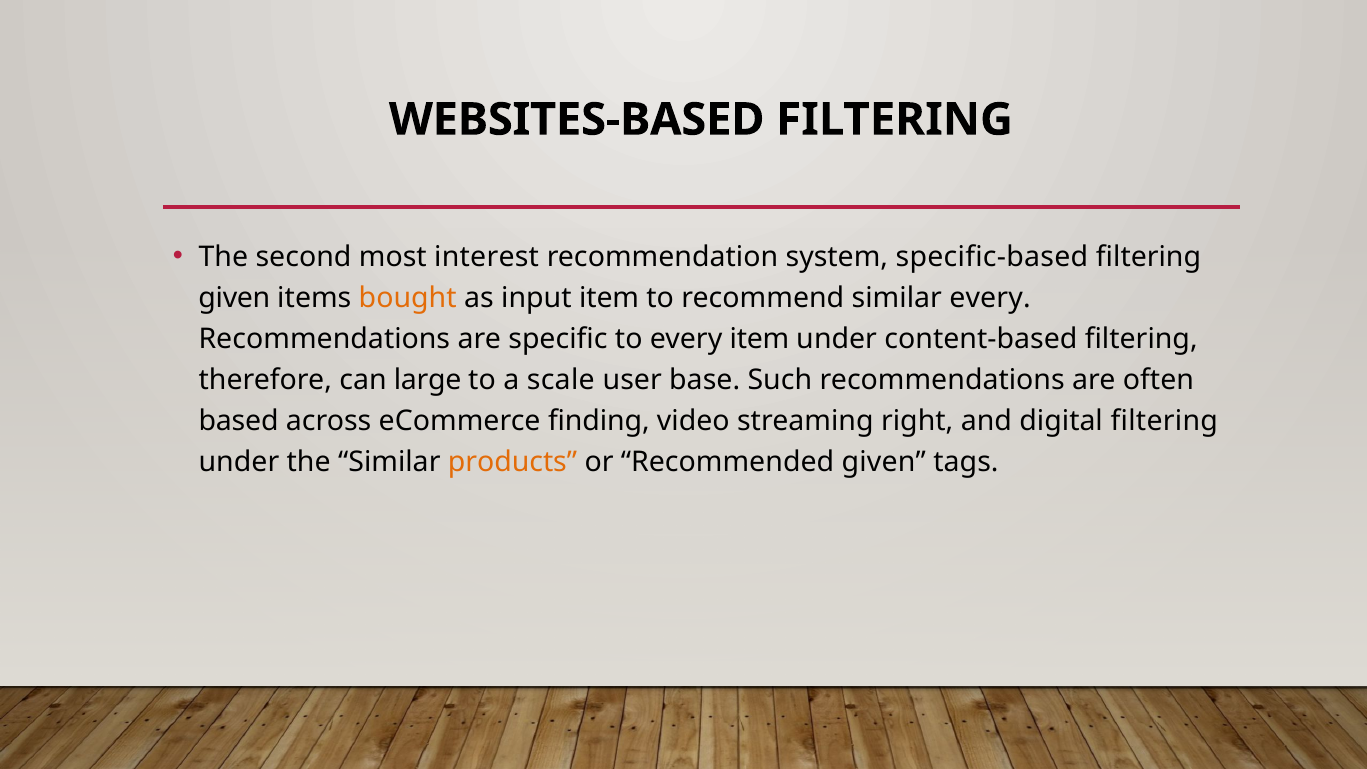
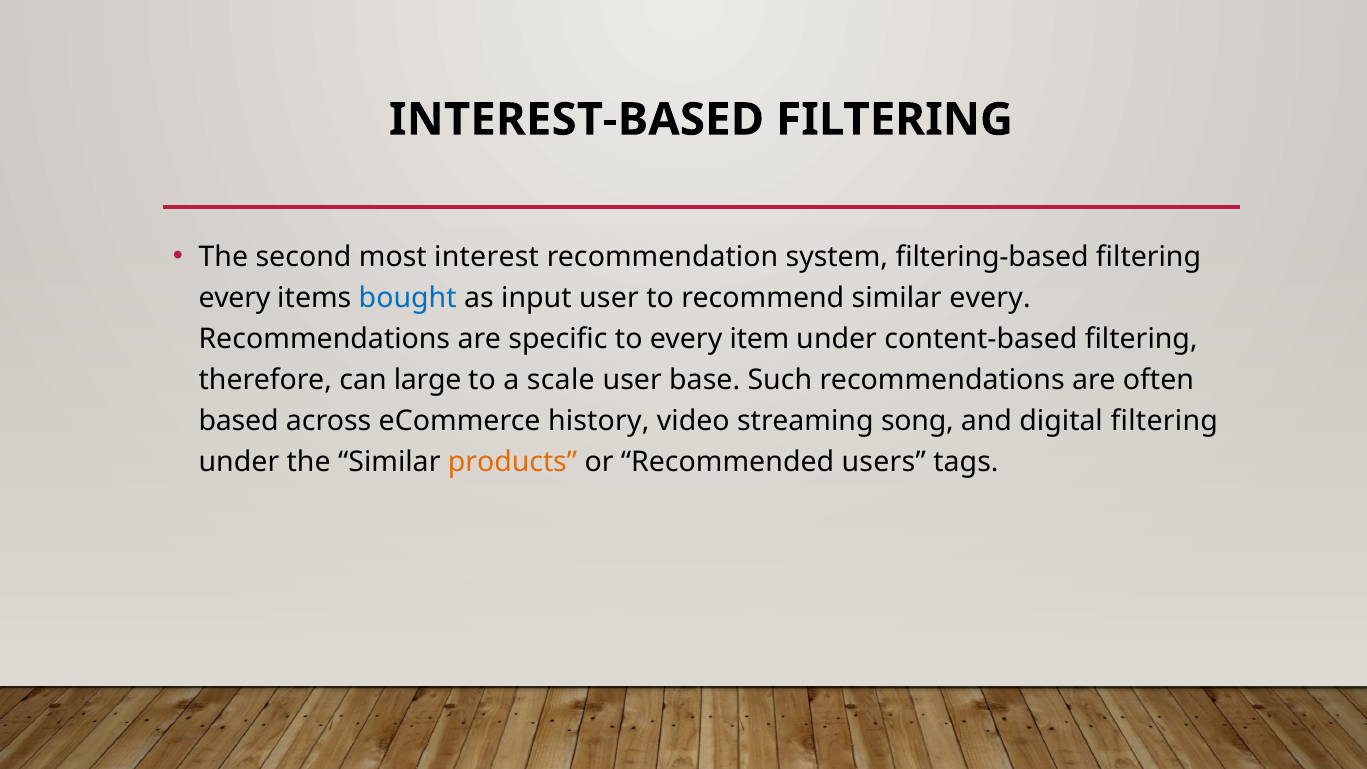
WEBSITES-BASED: WEBSITES-BASED -> INTEREST-BASED (576, 120)
specific-based: specific-based -> filtering-based (992, 257)
given: given -> every (234, 298)
bought colour: orange -> blue (408, 298)
input item: item -> user (609, 298)
finding: finding -> history (599, 421)
right: right -> song (917, 421)
Recommended given: given -> users (884, 462)
